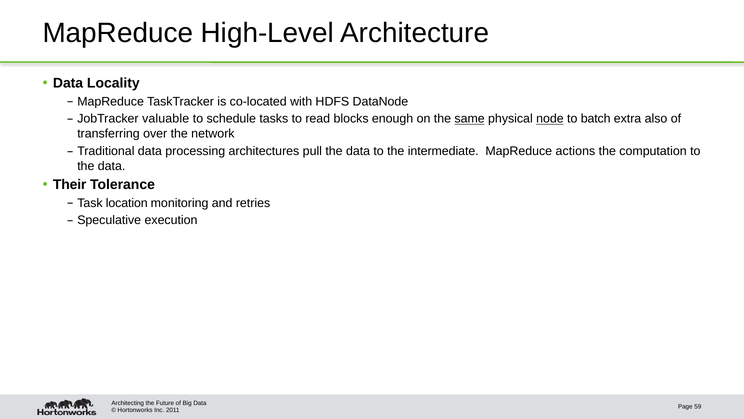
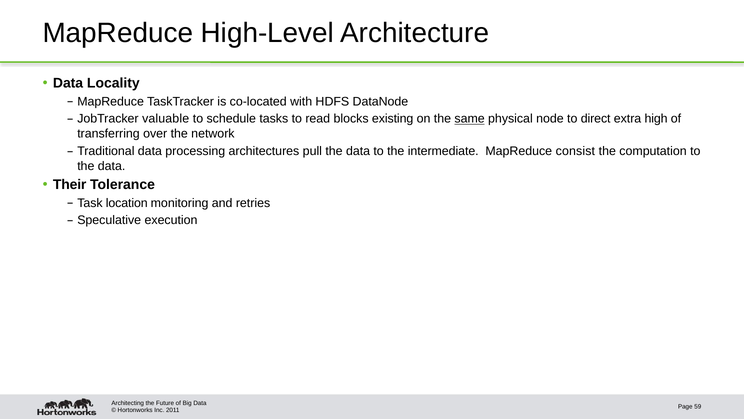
enough: enough -> existing (393, 119)
node underline: present -> none (550, 119)
batch: batch -> direct (596, 119)
also: also -> high (656, 119)
actions: actions -> consist (575, 151)
